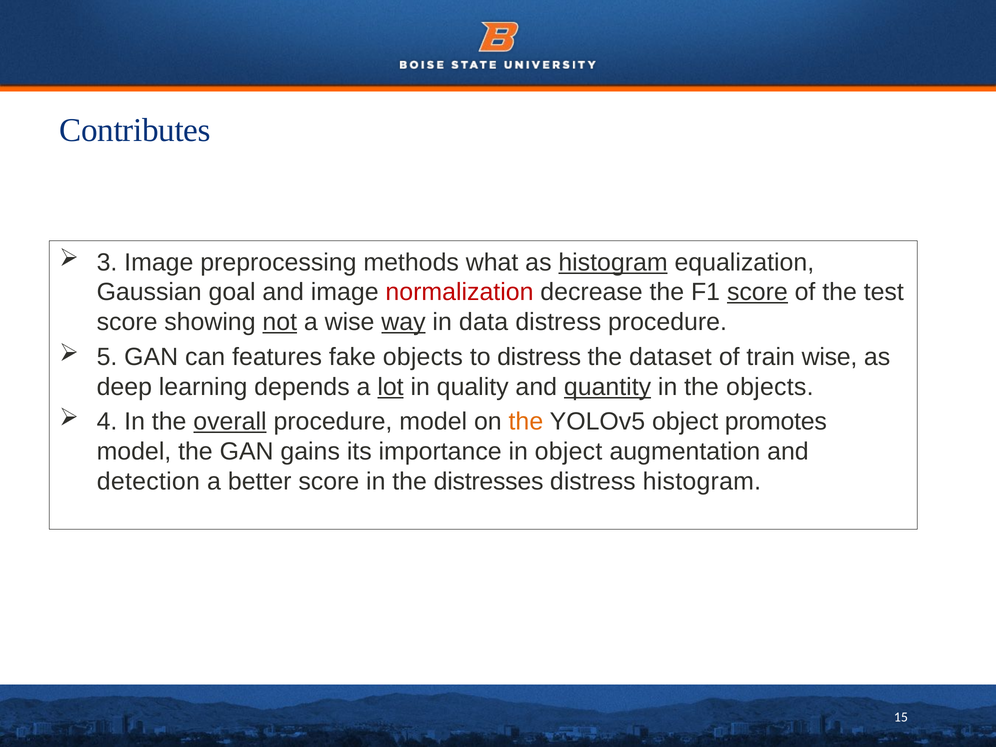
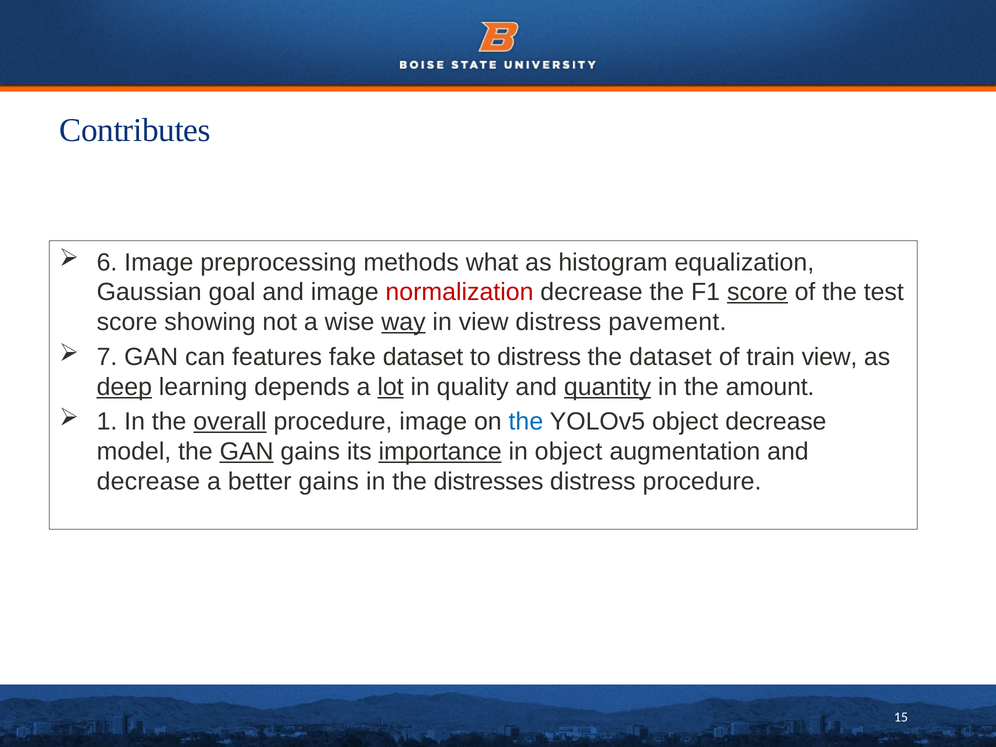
3: 3 -> 6 (107, 262)
histogram underline: present -> none (613, 262)
not underline: present -> none (280, 322)
in data: data -> view (484, 322)
distress procedure: procedure -> pavement (667, 322)
5: 5 -> 7 (107, 357)
fake objects: objects -> dataset (423, 357)
train wise: wise -> view (830, 357)
deep underline: none -> present (124, 387)
the objects: objects -> amount (770, 387)
4: 4 -> 1 (107, 422)
procedure model: model -> image (433, 422)
the colour: orange -> blue (526, 422)
object promotes: promotes -> decrease (776, 422)
GAN underline: none -> present (247, 452)
importance underline: none -> present (440, 452)
detection: detection -> decrease (148, 481)
better score: score -> gains (329, 481)
distress histogram: histogram -> procedure (702, 481)
